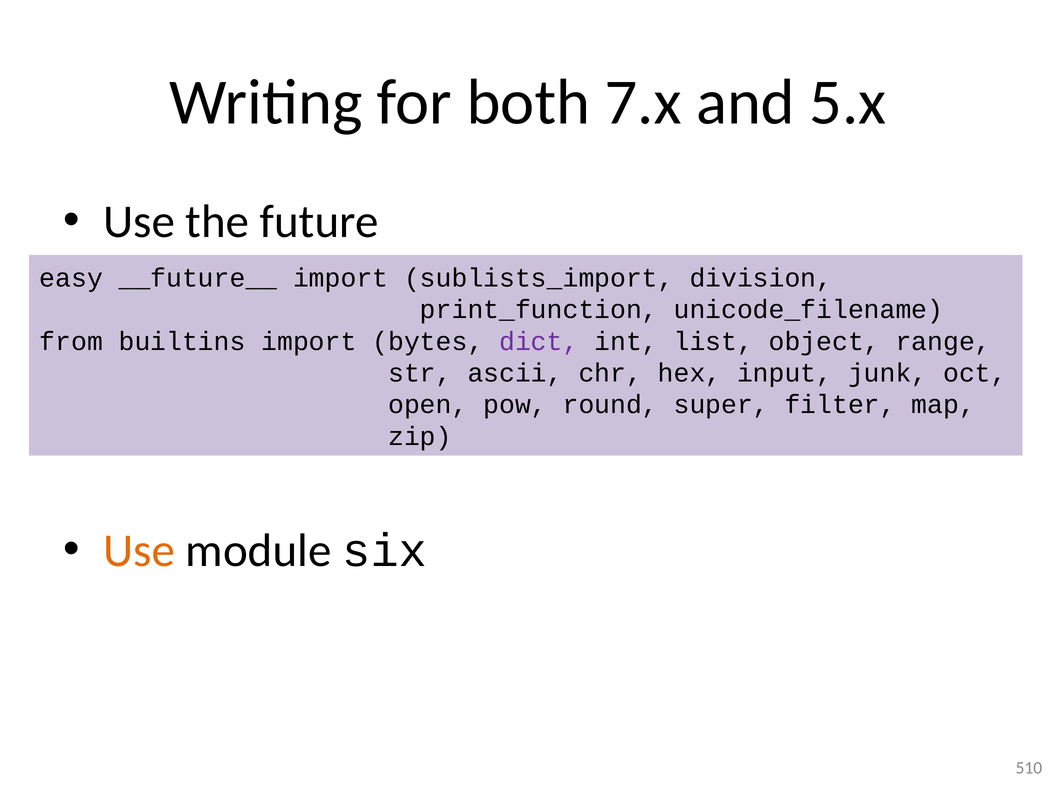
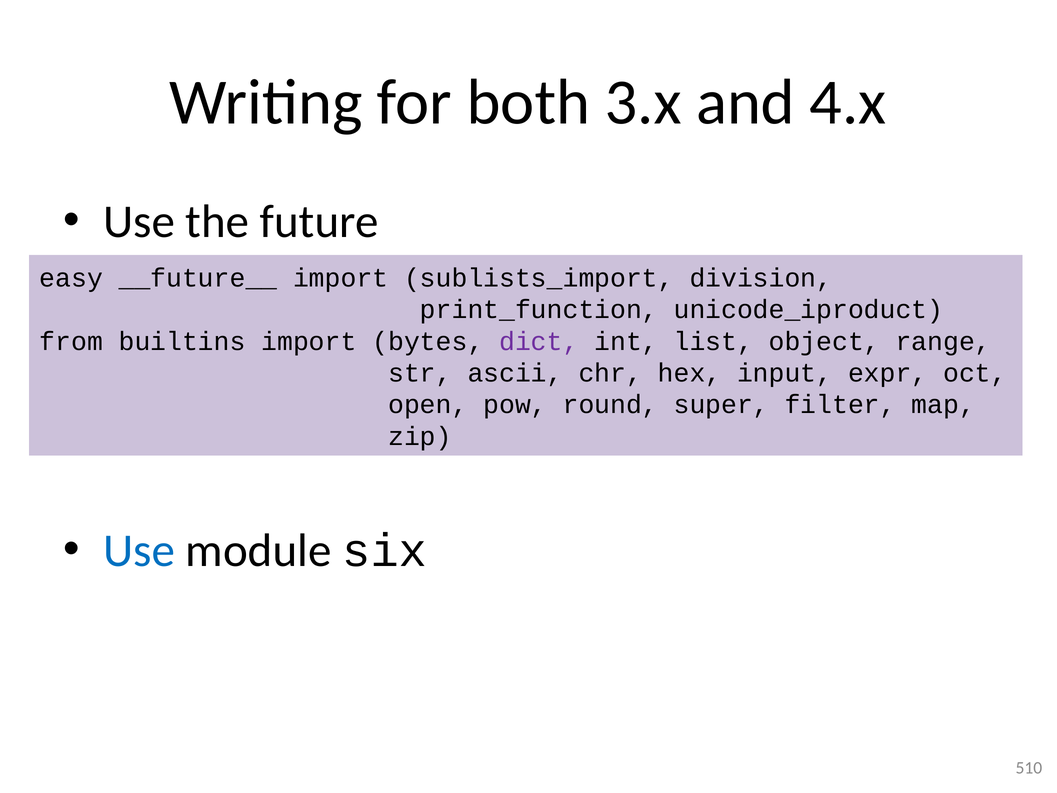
7.x: 7.x -> 3.x (643, 102)
5.x: 5.x -> 4.x (848, 102)
unicode_filename: unicode_filename -> unicode_iproduct (808, 309)
junk: junk -> expr (888, 373)
Use colour: orange -> blue (139, 551)
